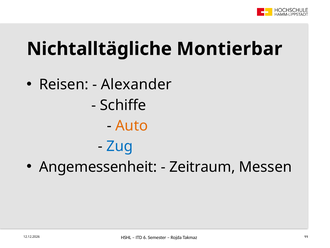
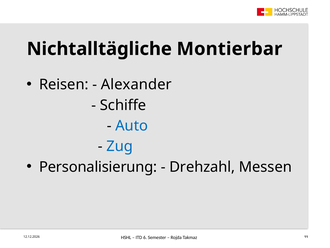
Auto colour: orange -> blue (132, 125)
Angemessenheit: Angemessenheit -> Personalisierung (98, 167)
Zeitraum: Zeitraum -> Drehzahl (202, 167)
